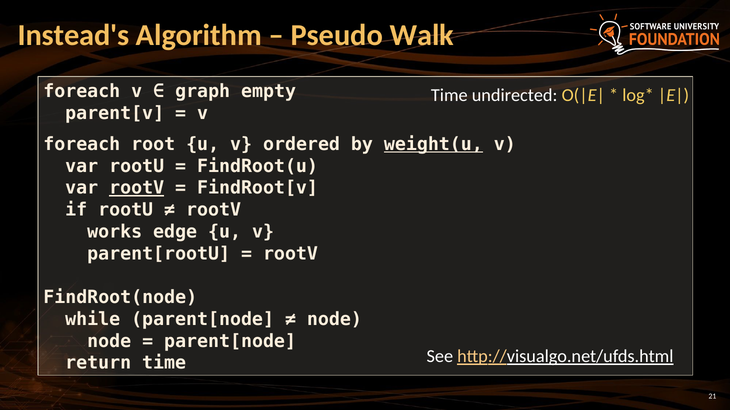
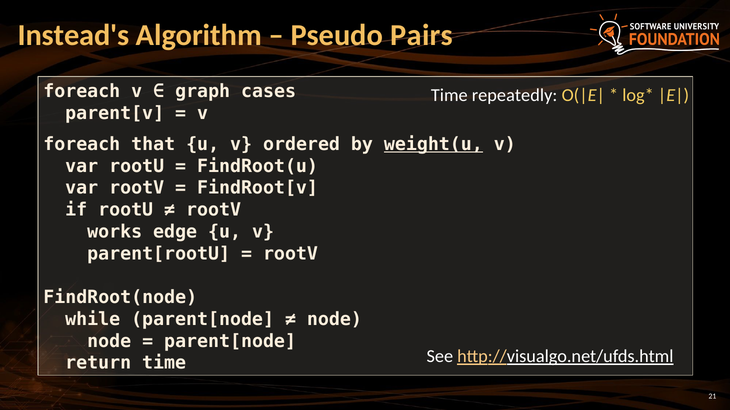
Walk: Walk -> Pairs (422, 35)
empty: empty -> cases (269, 92)
undirected: undirected -> repeatedly (515, 95)
root: root -> that (153, 144)
rootV underline: present -> none (137, 188)
